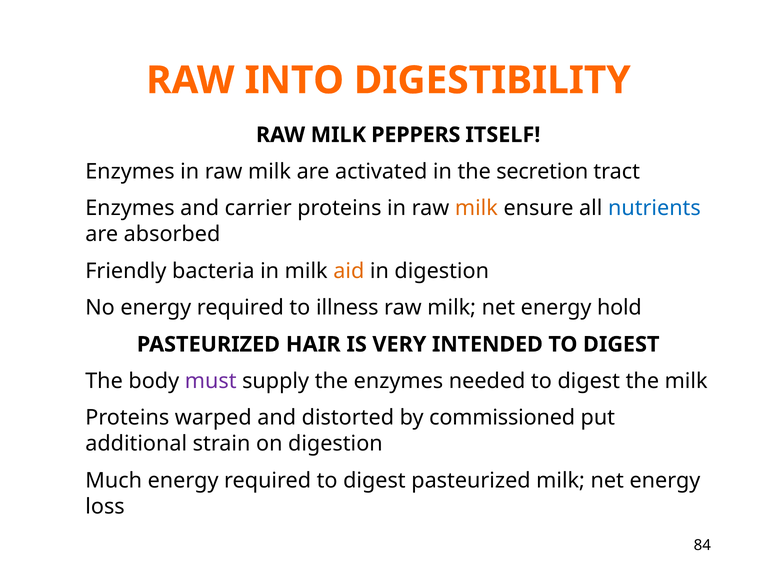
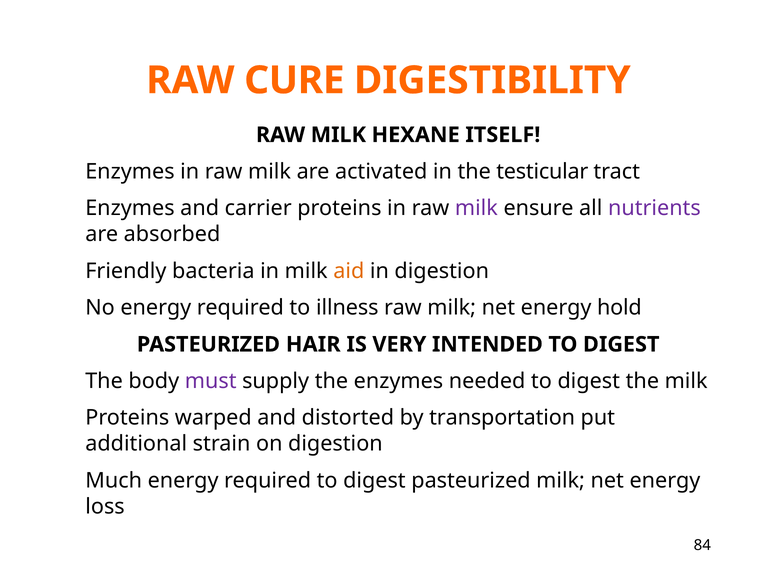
INTO: INTO -> CURE (294, 80)
PEPPERS: PEPPERS -> HEXANE (416, 135)
secretion: secretion -> testicular (542, 172)
milk colour: orange -> purple (476, 208)
nutrients colour: blue -> purple (654, 208)
commissioned: commissioned -> transportation (502, 418)
